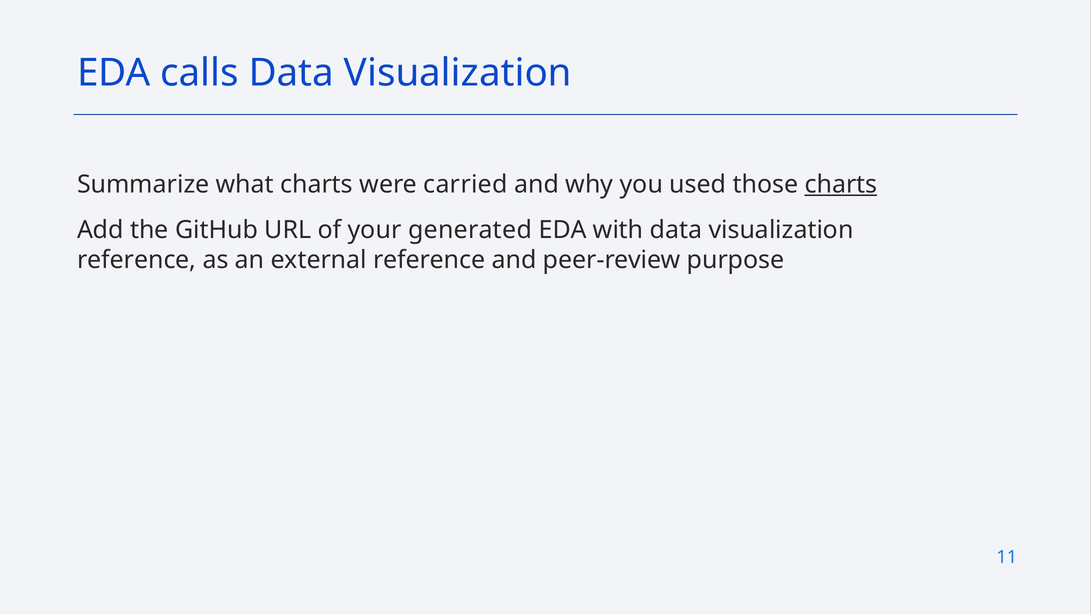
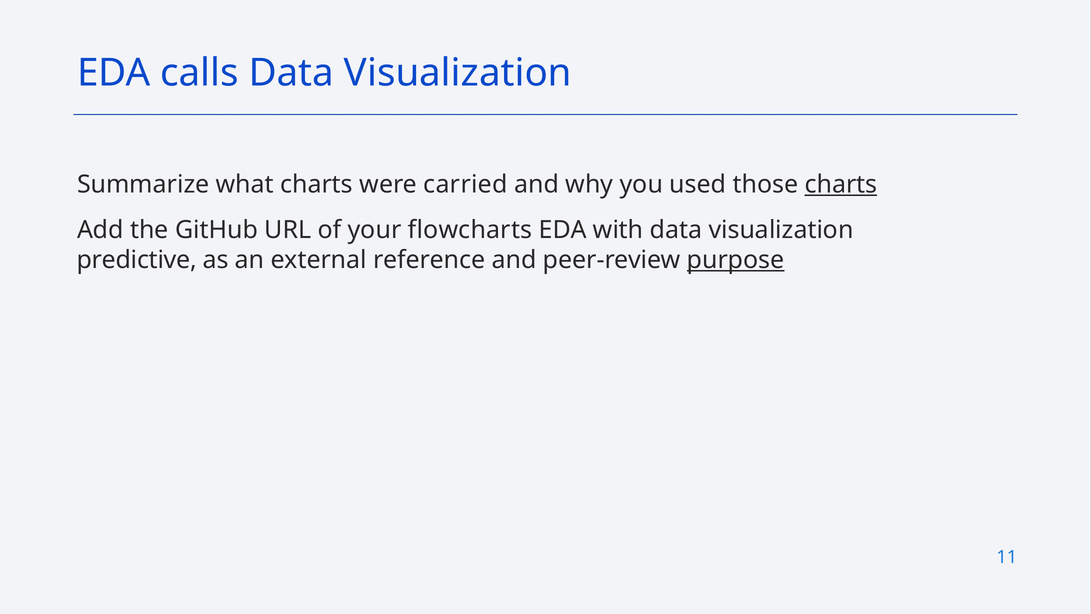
generated: generated -> flowcharts (470, 230)
reference: reference -> predictive (137, 260)
purpose underline: none -> present (736, 260)
